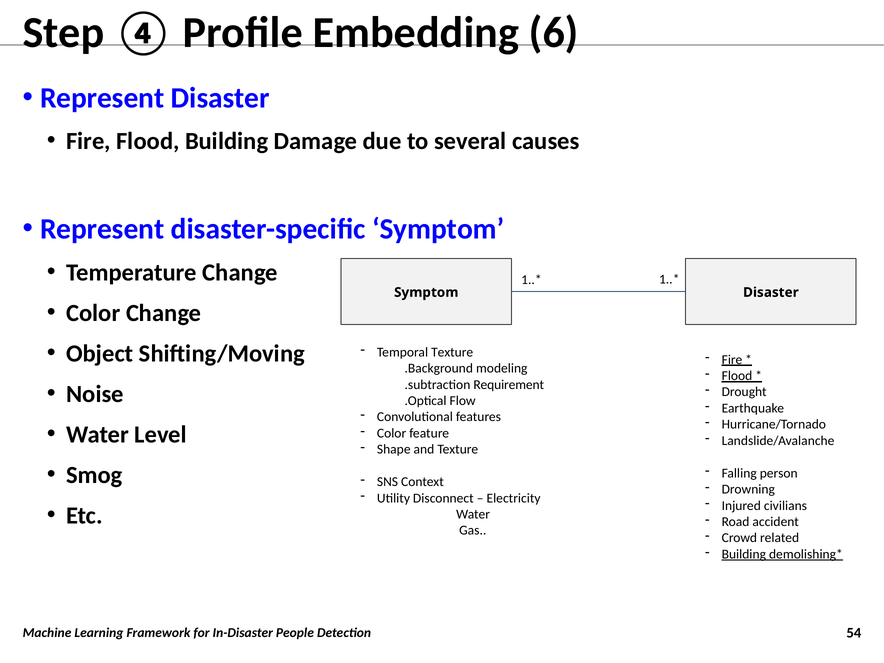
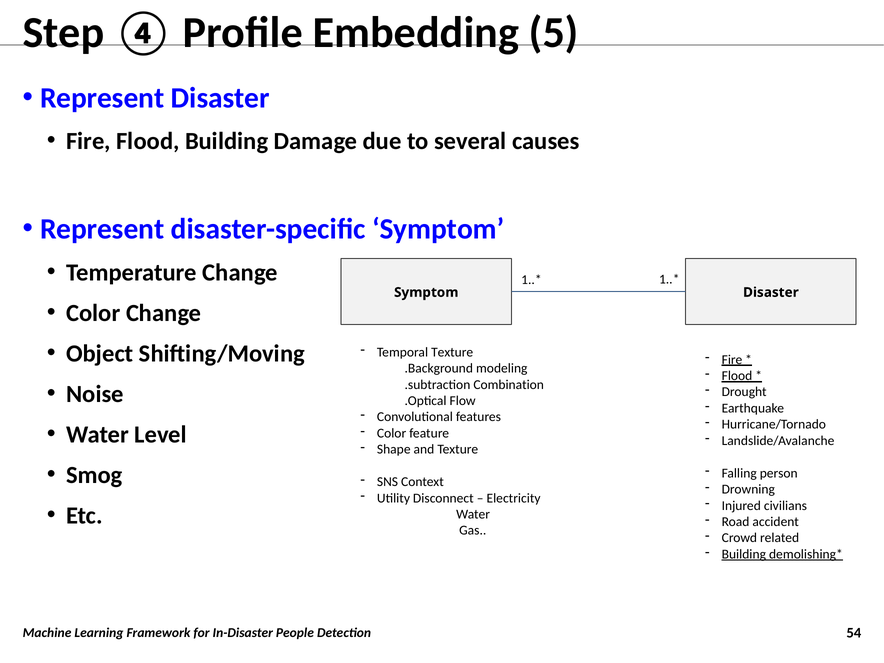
6: 6 -> 5 (554, 32)
Requirement: Requirement -> Combination (509, 385)
